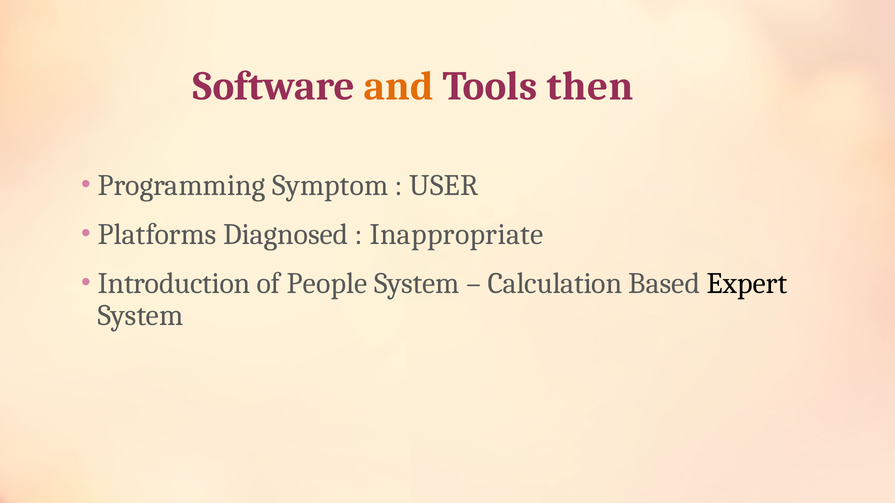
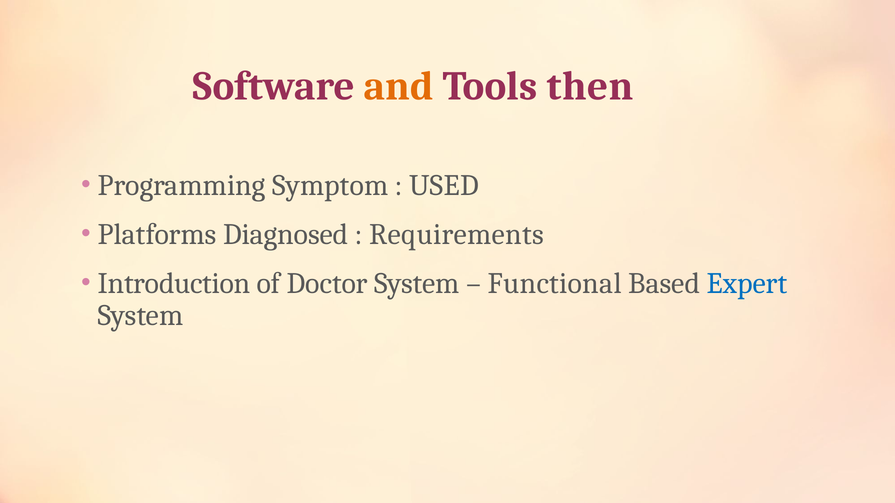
USER: USER -> USED (444, 185)
Inappropriate: Inappropriate -> Requirements (457, 234)
People: People -> Doctor (327, 283)
Calculation: Calculation -> Functional (555, 283)
Expert colour: black -> blue (747, 283)
